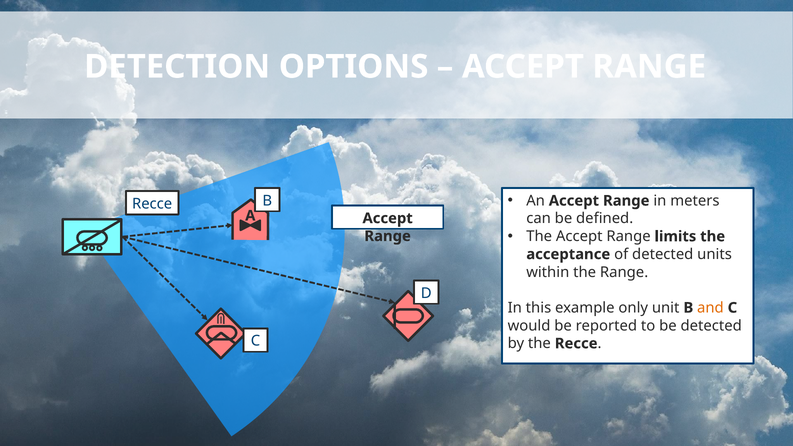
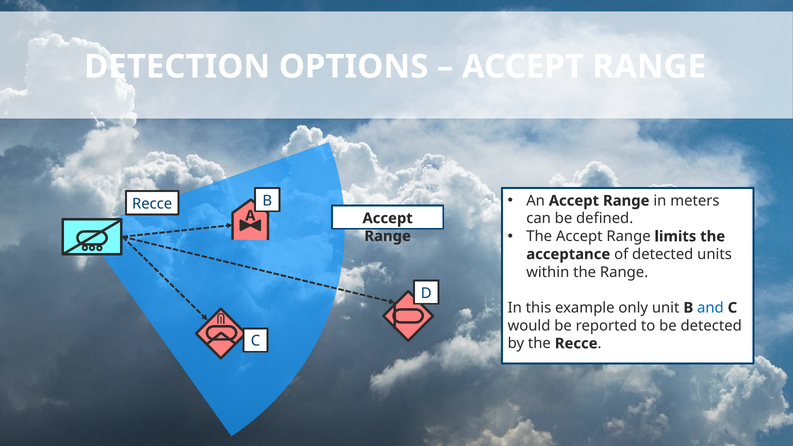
and colour: orange -> blue (710, 308)
